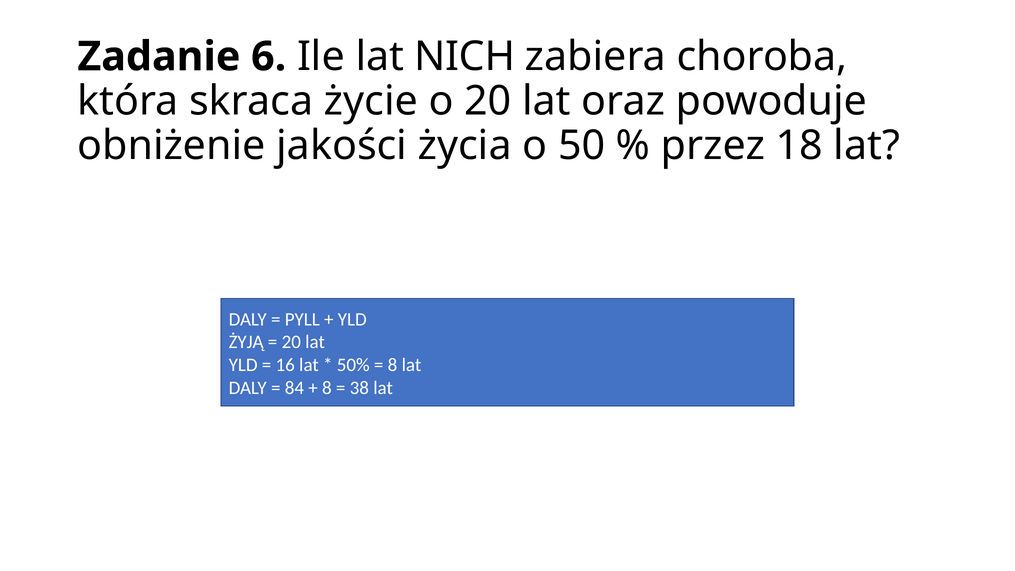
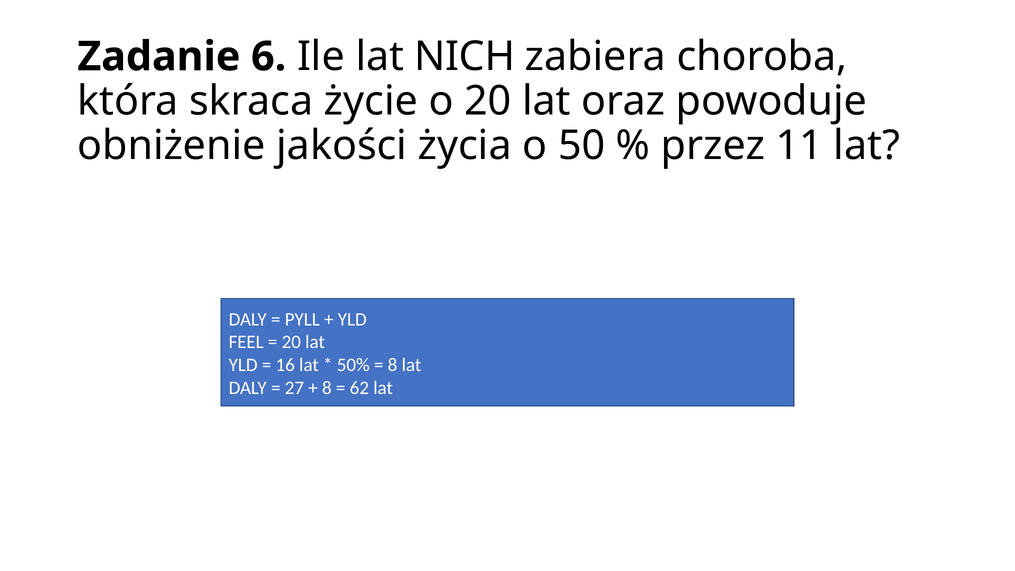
18: 18 -> 11 (799, 146)
ŻYJĄ: ŻYJĄ -> FEEL (246, 342)
84: 84 -> 27 (294, 388)
38: 38 -> 62 (359, 388)
